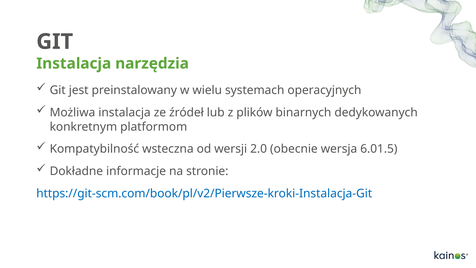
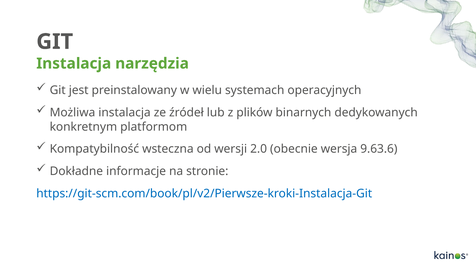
6.01.5: 6.01.5 -> 9.63.6 (379, 149)
